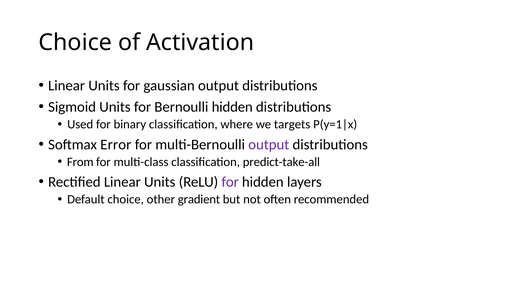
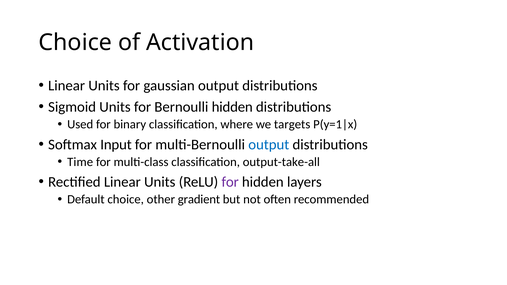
Error: Error -> Input (116, 145)
output colour: purple -> blue (269, 145)
From: From -> Time (80, 162)
predict-take-all: predict-take-all -> output-take-all (281, 162)
